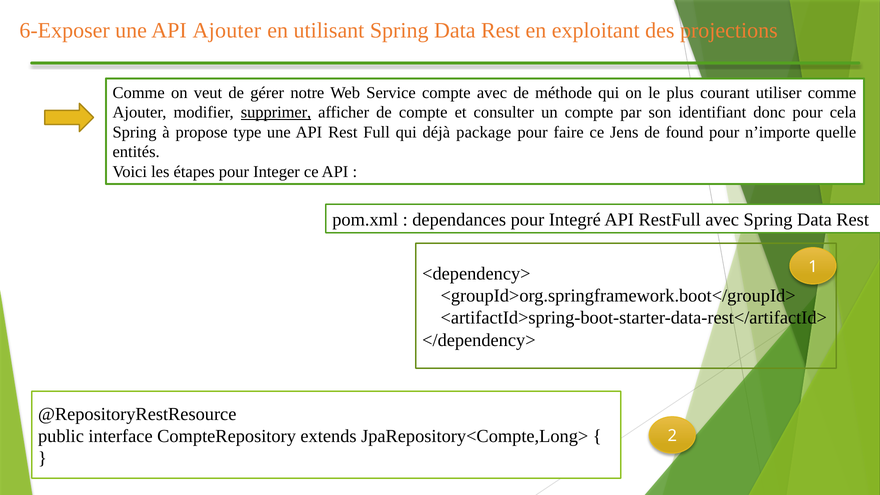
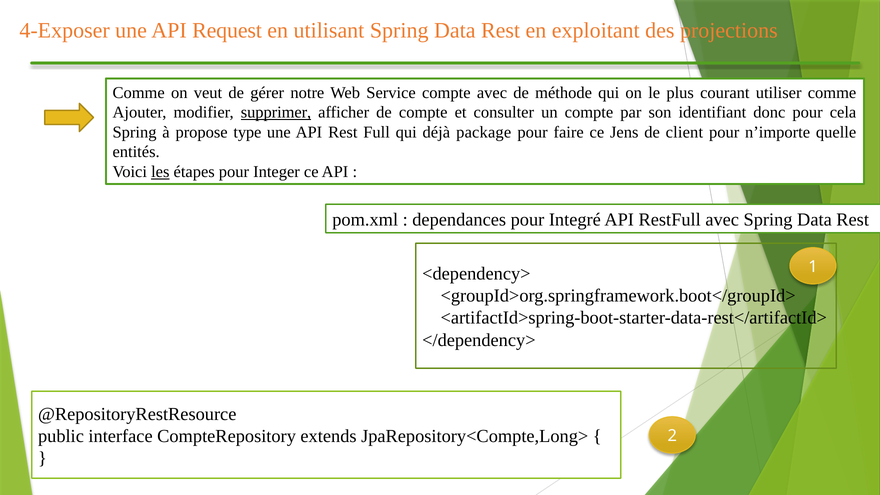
6-Exposer: 6-Exposer -> 4-Exposer (65, 31)
API Ajouter: Ajouter -> Request (227, 31)
found: found -> client (684, 132)
les underline: none -> present (160, 172)
